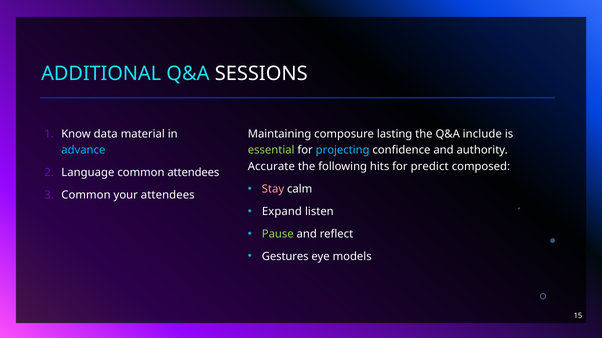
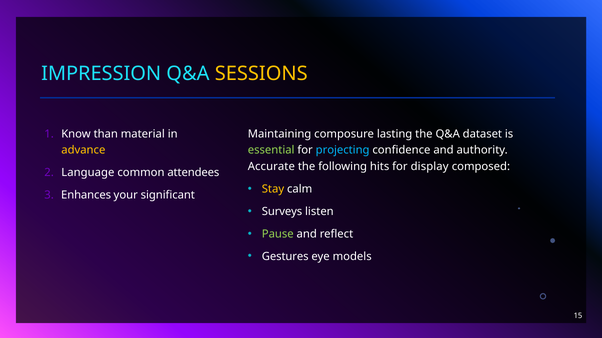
ADDITIONAL: ADDITIONAL -> IMPRESSION (101, 74)
SESSIONS colour: white -> yellow (261, 74)
data: data -> than (106, 134)
include: include -> dataset (482, 134)
advance colour: light blue -> yellow (83, 151)
predict: predict -> display (430, 167)
Stay colour: pink -> yellow (273, 189)
Common: Common -> Enhances (86, 196)
your attendees: attendees -> significant (168, 196)
Expand: Expand -> Surveys (282, 212)
